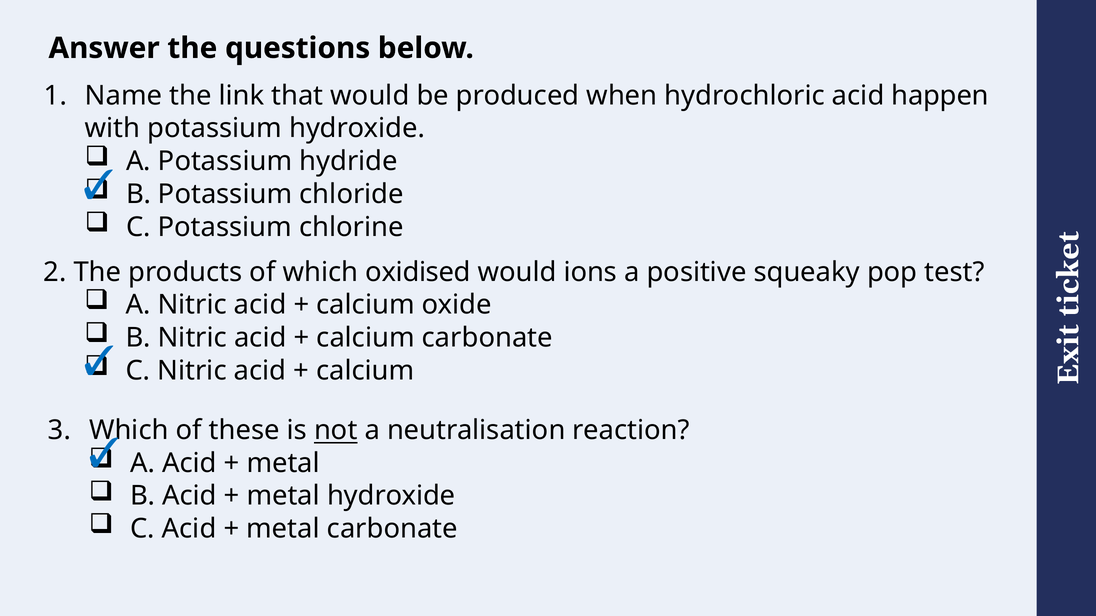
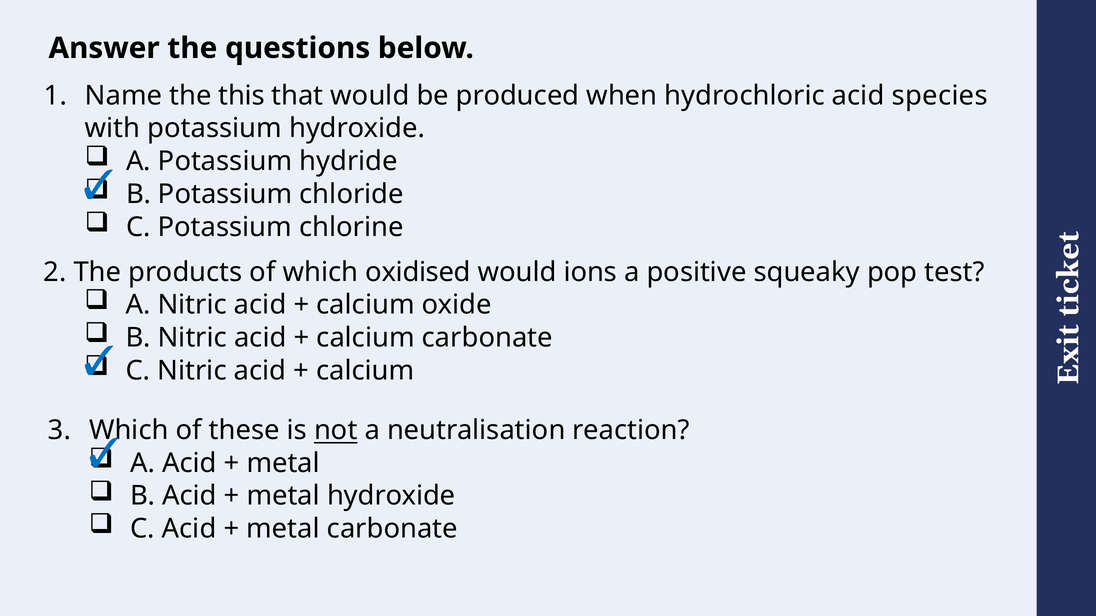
link: link -> this (242, 96)
happen: happen -> species (940, 96)
